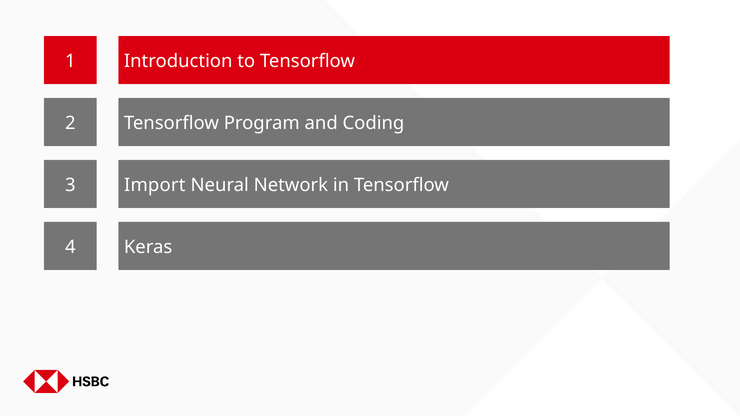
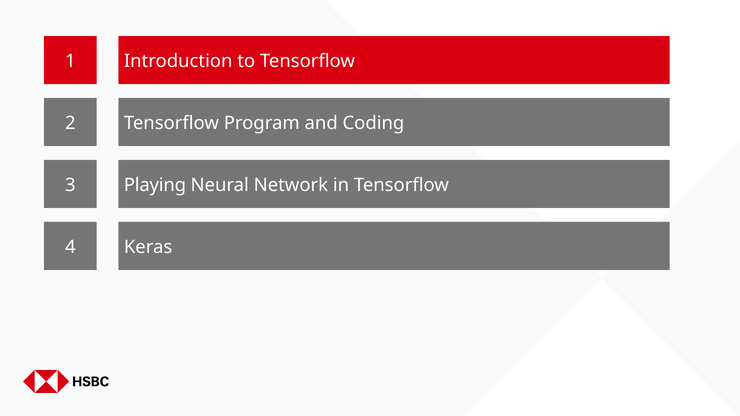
Import: Import -> Playing (155, 185)
